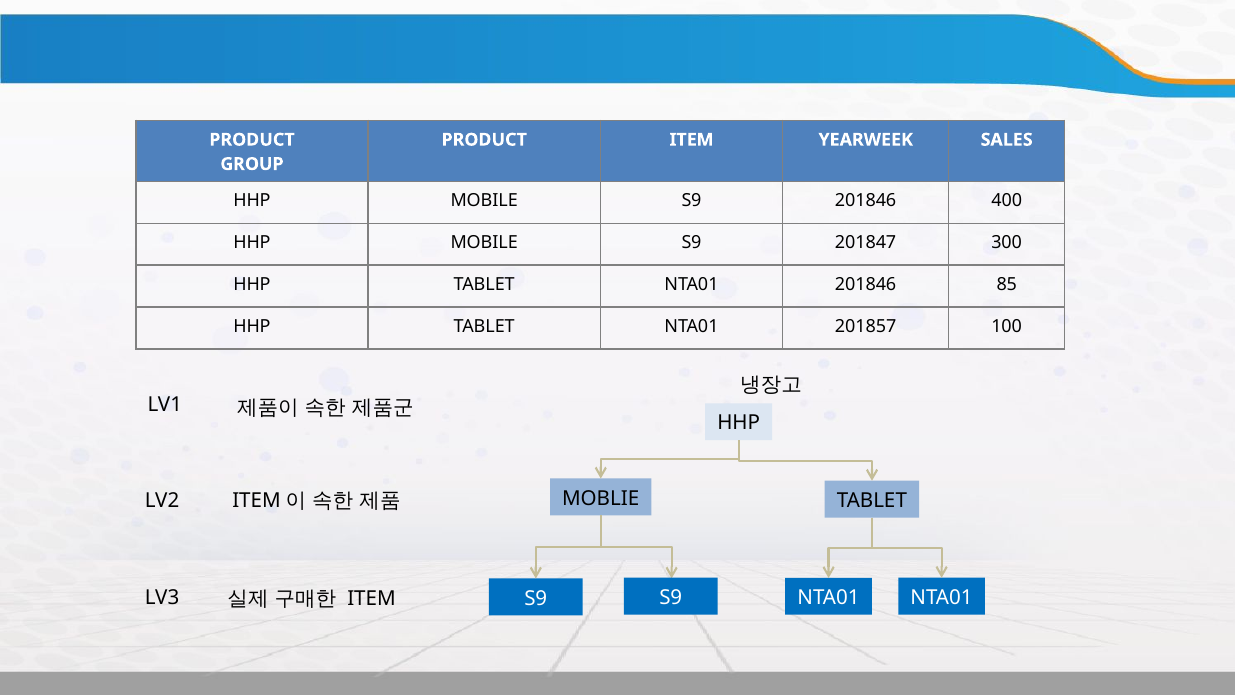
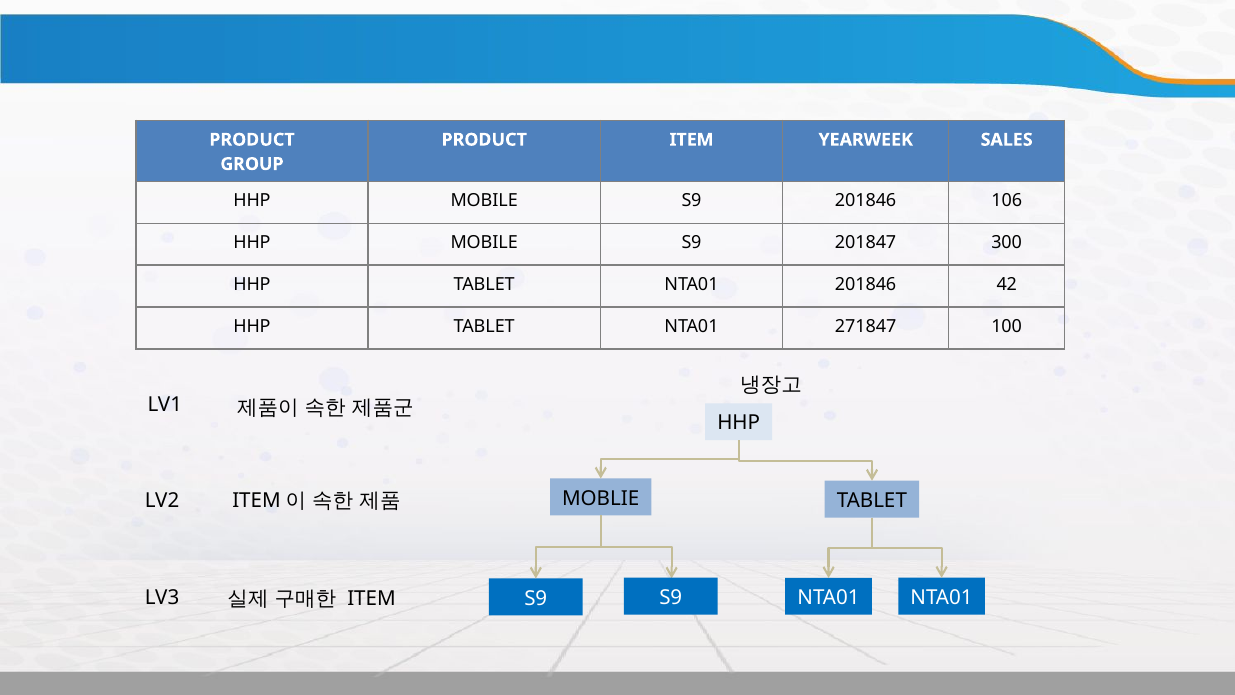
400: 400 -> 106 (1007, 201)
85: 85 -> 42 (1007, 284)
201857: 201857 -> 271847 (866, 326)
